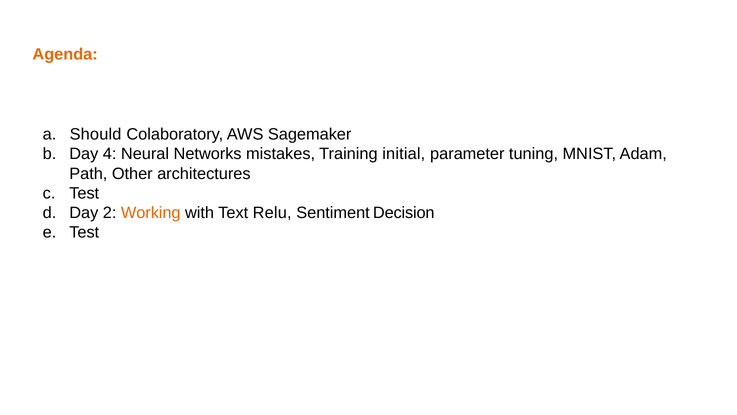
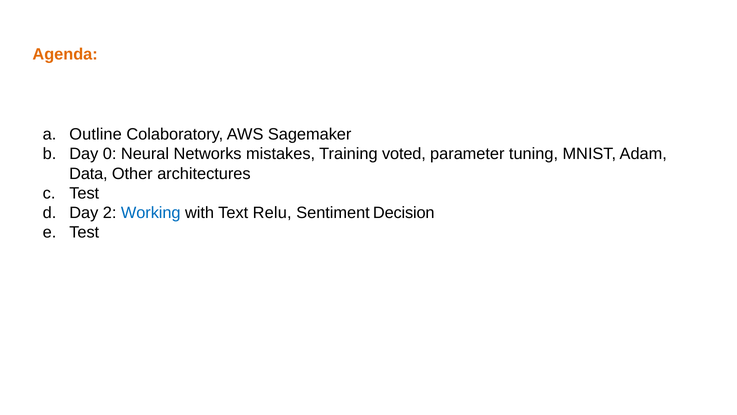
Should: Should -> Outline (96, 134)
4: 4 -> 0 (110, 154)
initial: initial -> voted (404, 154)
Path: Path -> Data (88, 173)
Working colour: orange -> blue (151, 213)
